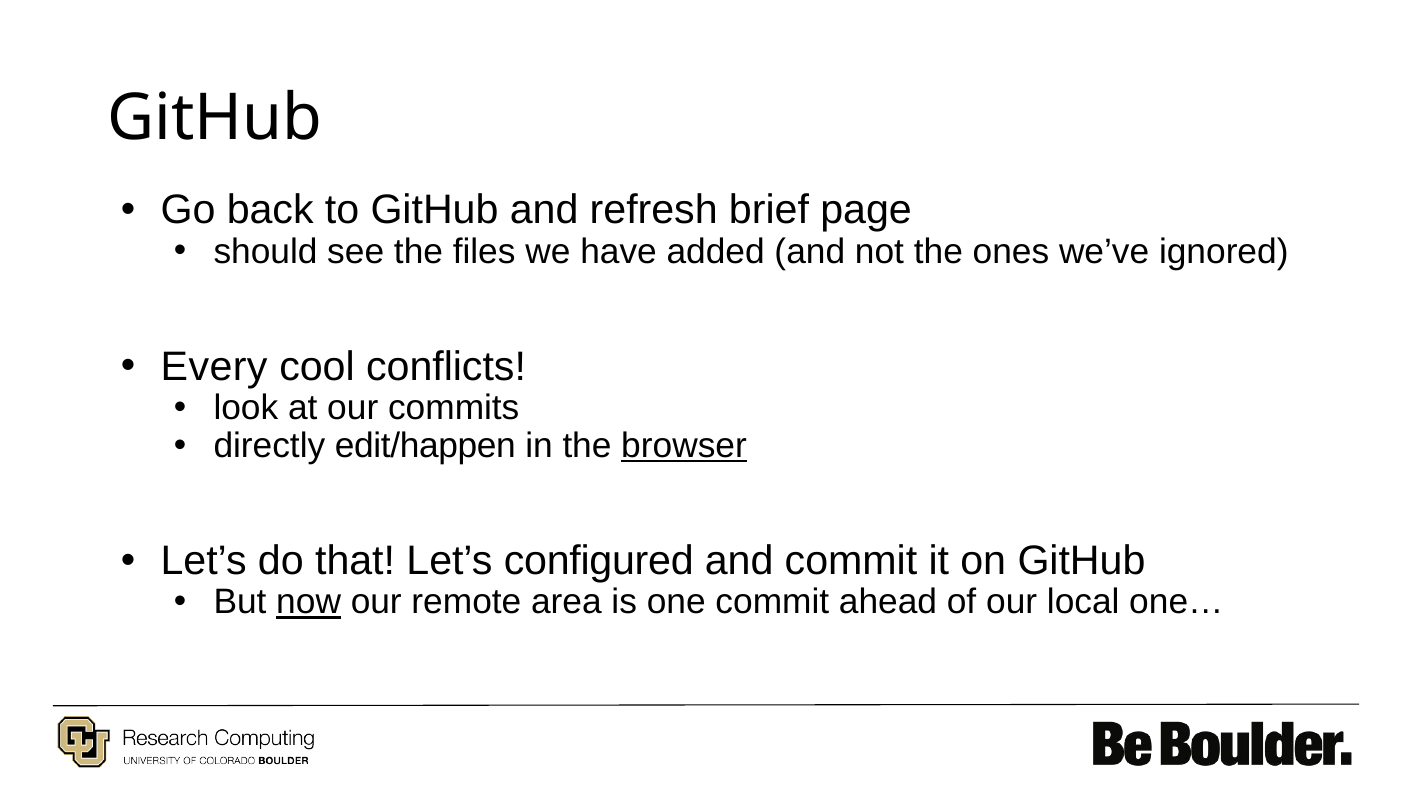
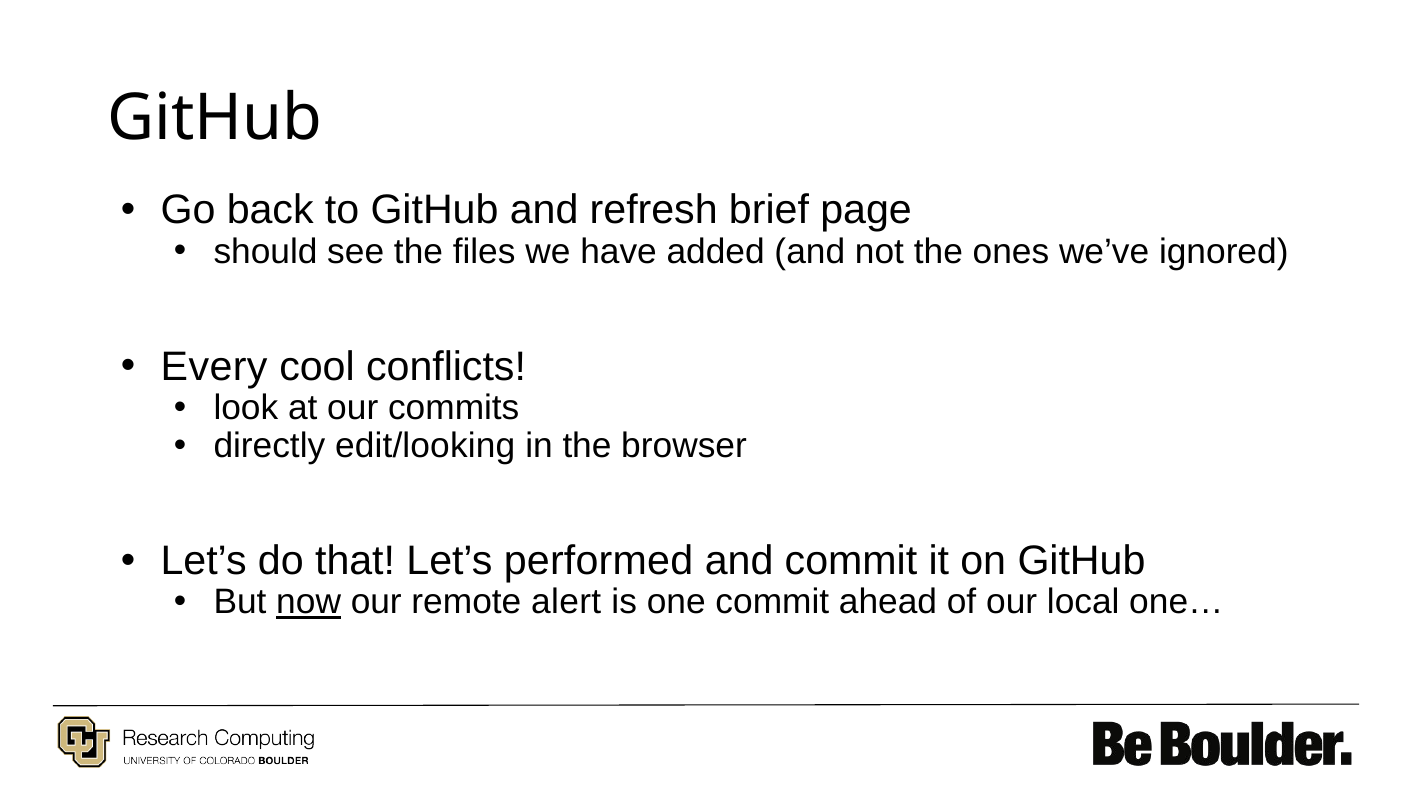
edit/happen: edit/happen -> edit/looking (425, 446)
browser underline: present -> none (684, 446)
configured: configured -> performed (599, 561)
area: area -> alert (566, 603)
